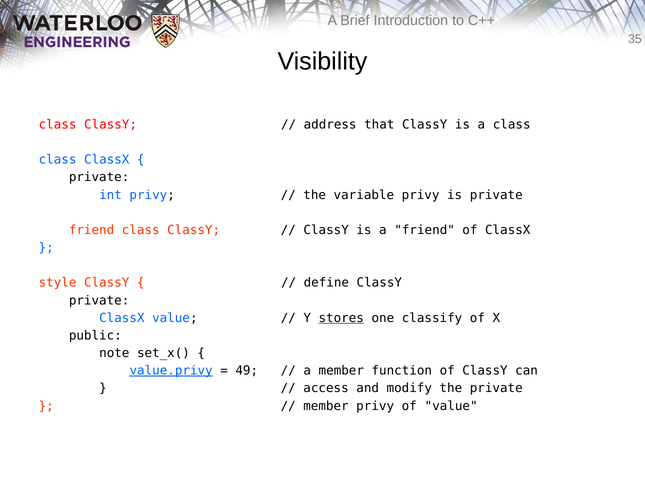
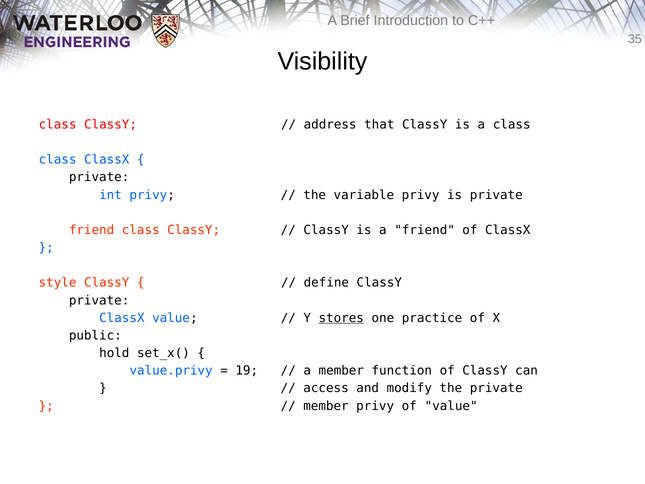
classify: classify -> practice (432, 318)
note: note -> hold (114, 353)
value.privy underline: present -> none (171, 371)
49: 49 -> 19 (247, 371)
